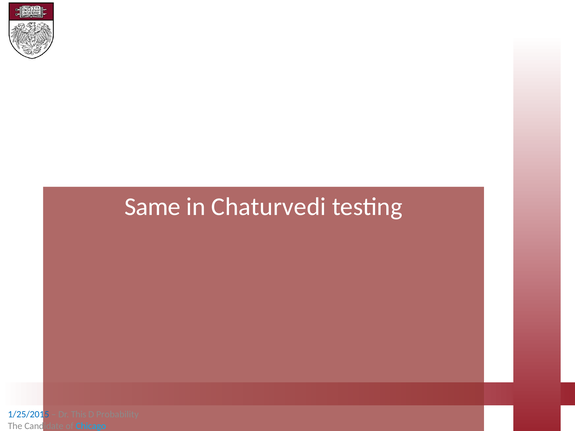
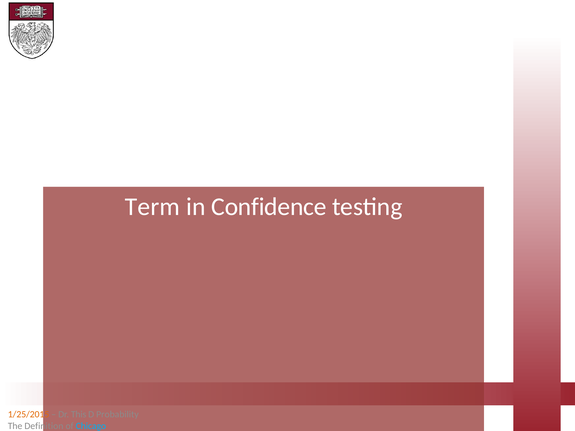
Same: Same -> Term (152, 207)
Chaturvedi: Chaturvedi -> Confidence (269, 207)
1/25/2015 colour: blue -> orange (29, 415)
Candidate: Candidate -> Definition (44, 426)
